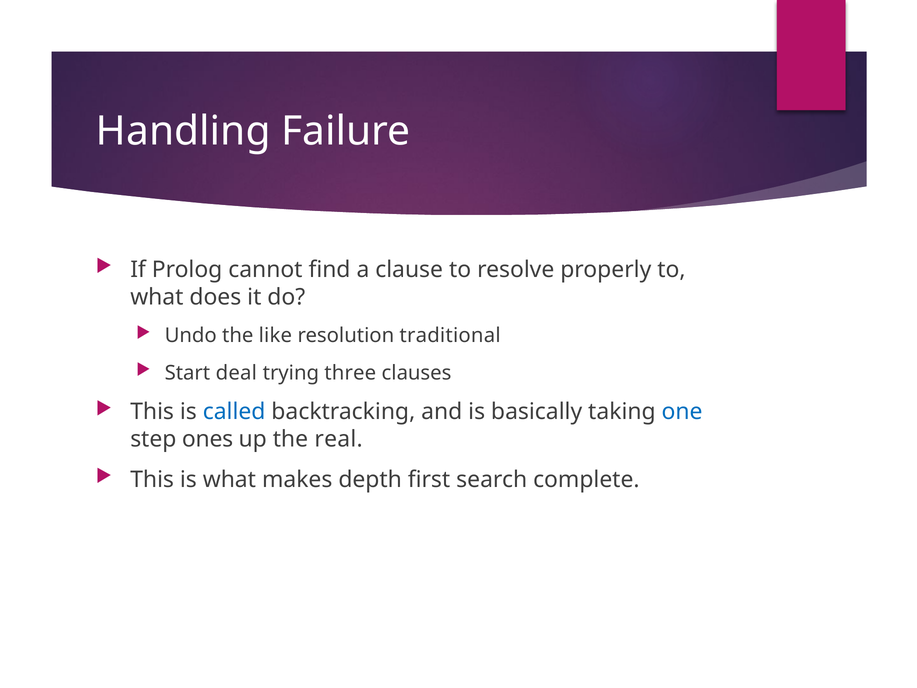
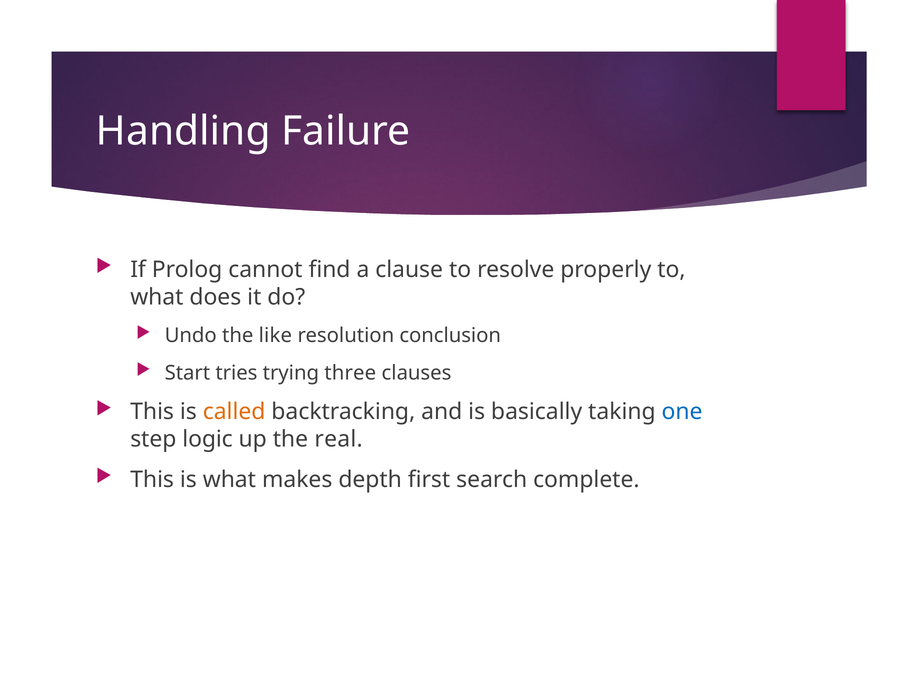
traditional: traditional -> conclusion (450, 336)
deal: deal -> tries (236, 373)
called colour: blue -> orange (234, 412)
ones: ones -> logic (208, 439)
